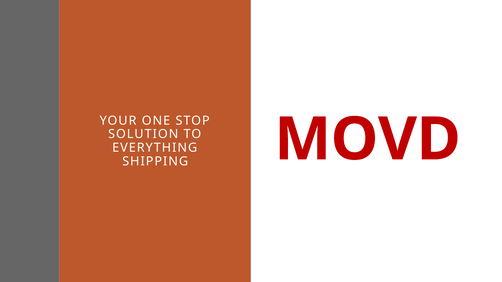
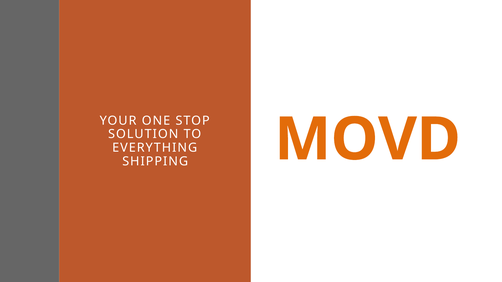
MOVD colour: red -> orange (368, 140)
